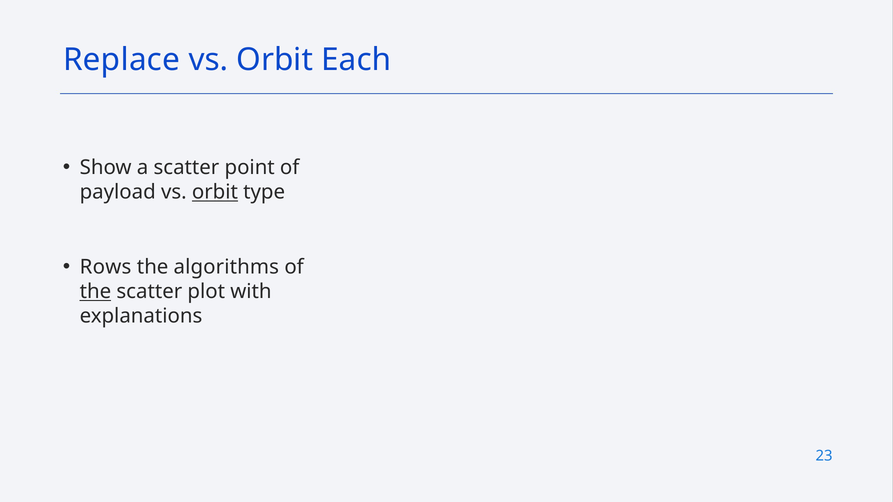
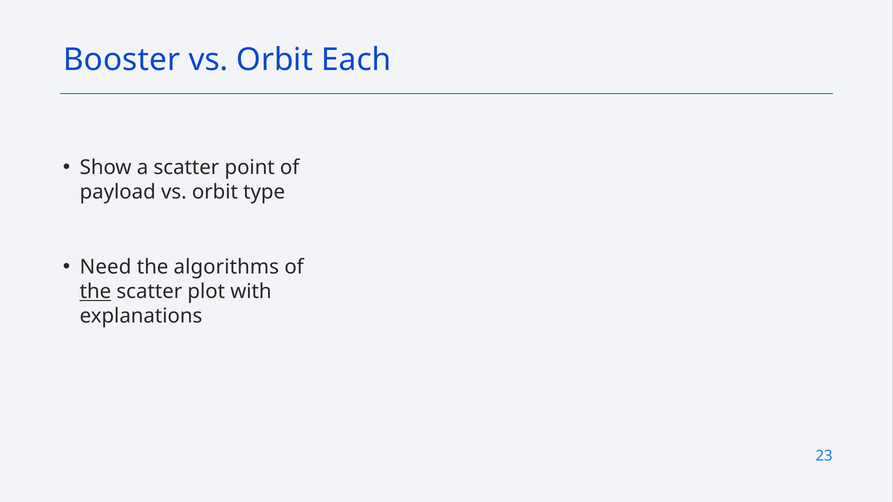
Replace: Replace -> Booster (122, 60)
orbit underline: present -> none (215, 192)
Rows: Rows -> Need (106, 267)
